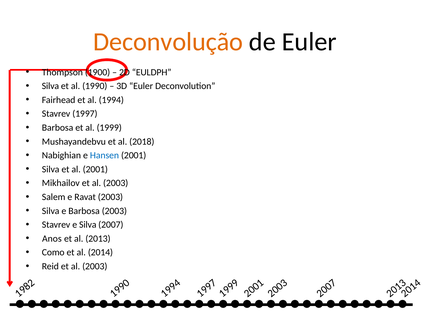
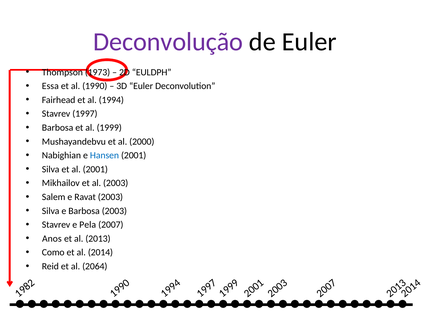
Deconvolução colour: orange -> purple (168, 42)
1900: 1900 -> 1973 (98, 72)
Silva: Silva -> Essa (50, 86)
2018: 2018 -> 2000 (142, 141)
e Silva: Silva -> Pela (88, 224)
Reid et al 2003: 2003 -> 2064 (95, 266)
